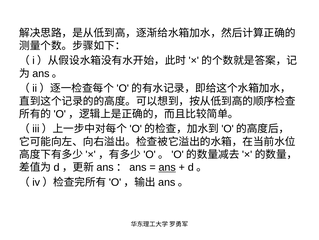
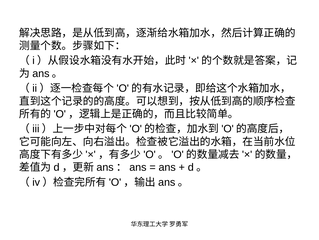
ans underline: present -> none (167, 167)
